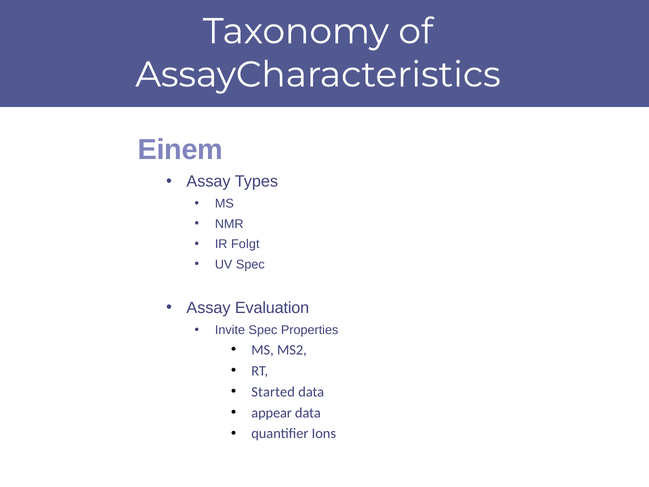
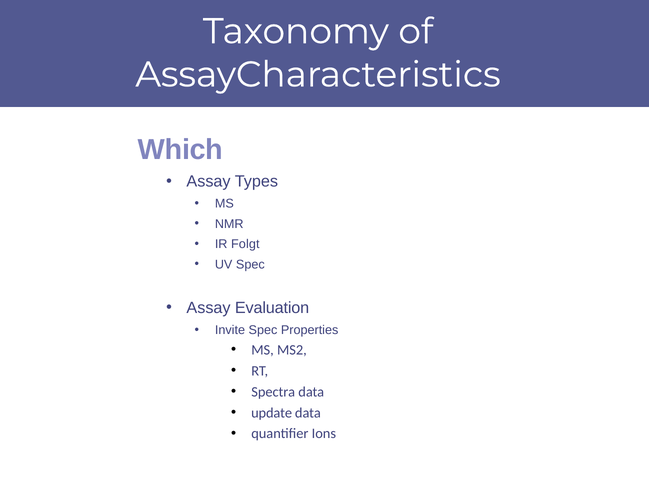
Einem: Einem -> Which (180, 150)
Started: Started -> Spectra (273, 392)
appear: appear -> update (272, 413)
